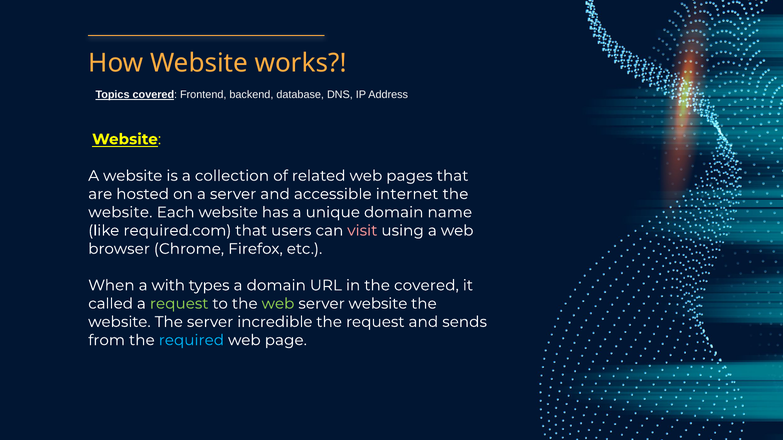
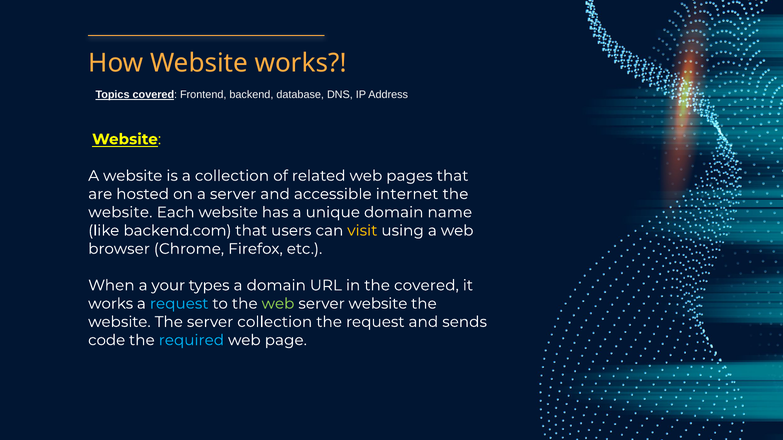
required.com: required.com -> backend.com (177, 231)
visit colour: pink -> yellow (362, 231)
with: with -> your (168, 286)
called: called -> works (111, 304)
request colour: light green -> light blue (179, 304)
server incredible: incredible -> collection (275, 322)
from: from -> code (107, 340)
